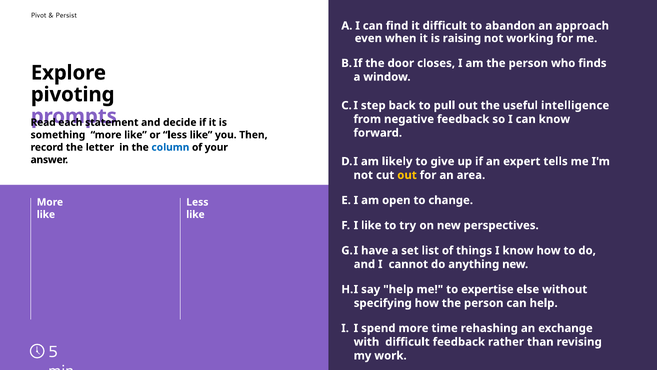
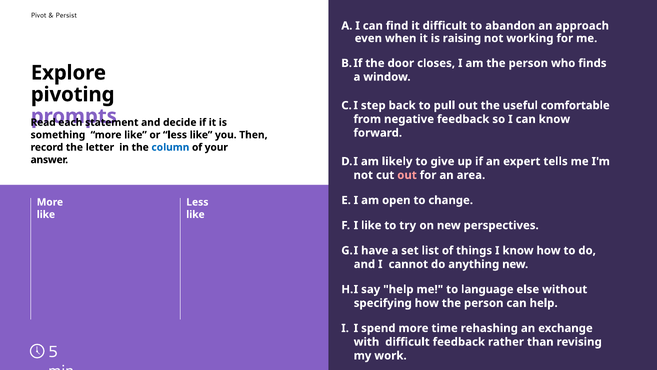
intelligence: intelligence -> comfortable (575, 105)
out colour: yellow -> pink (407, 175)
expertise: expertise -> language (487, 289)
